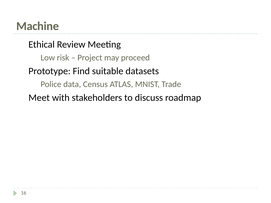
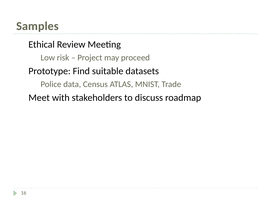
Machine: Machine -> Samples (37, 26)
